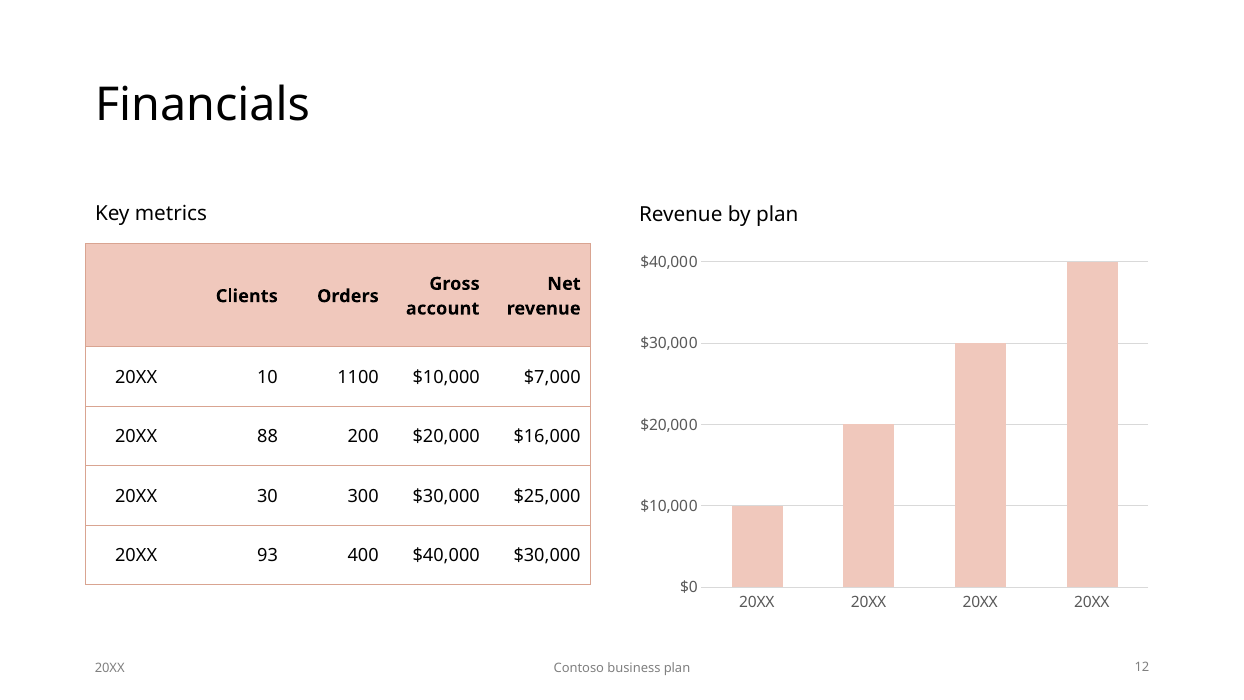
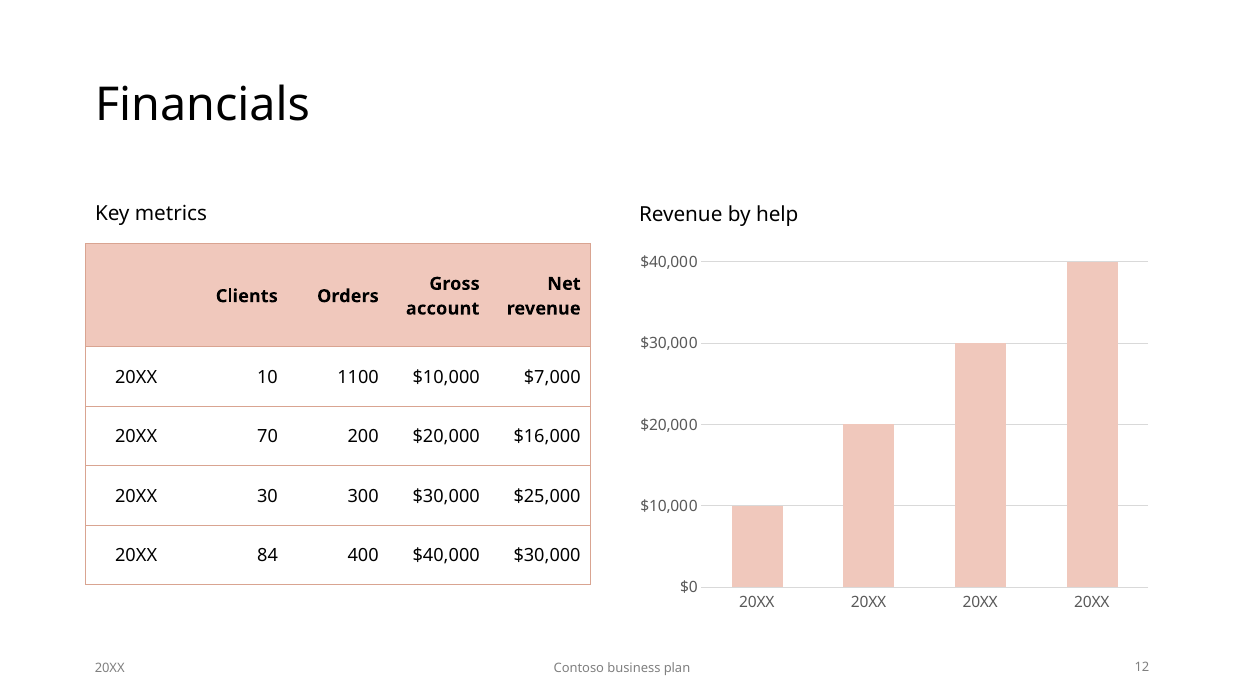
by plan: plan -> help (777, 214)
88: 88 -> 70 (268, 437)
93: 93 -> 84 (268, 556)
